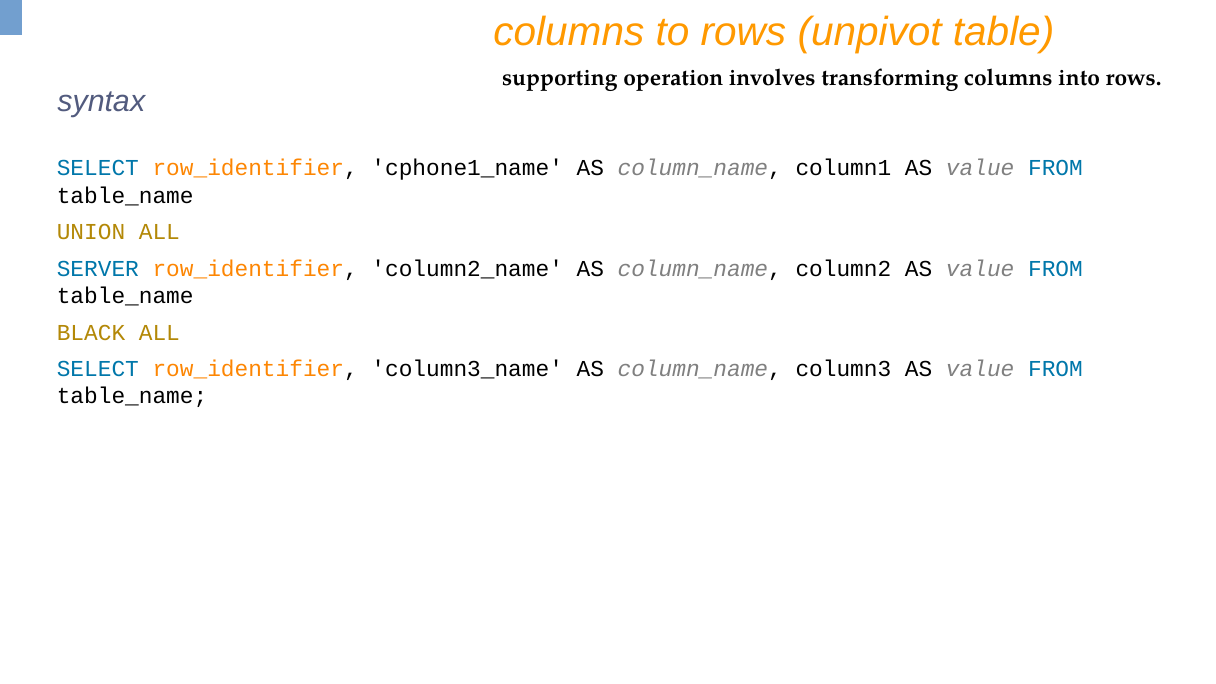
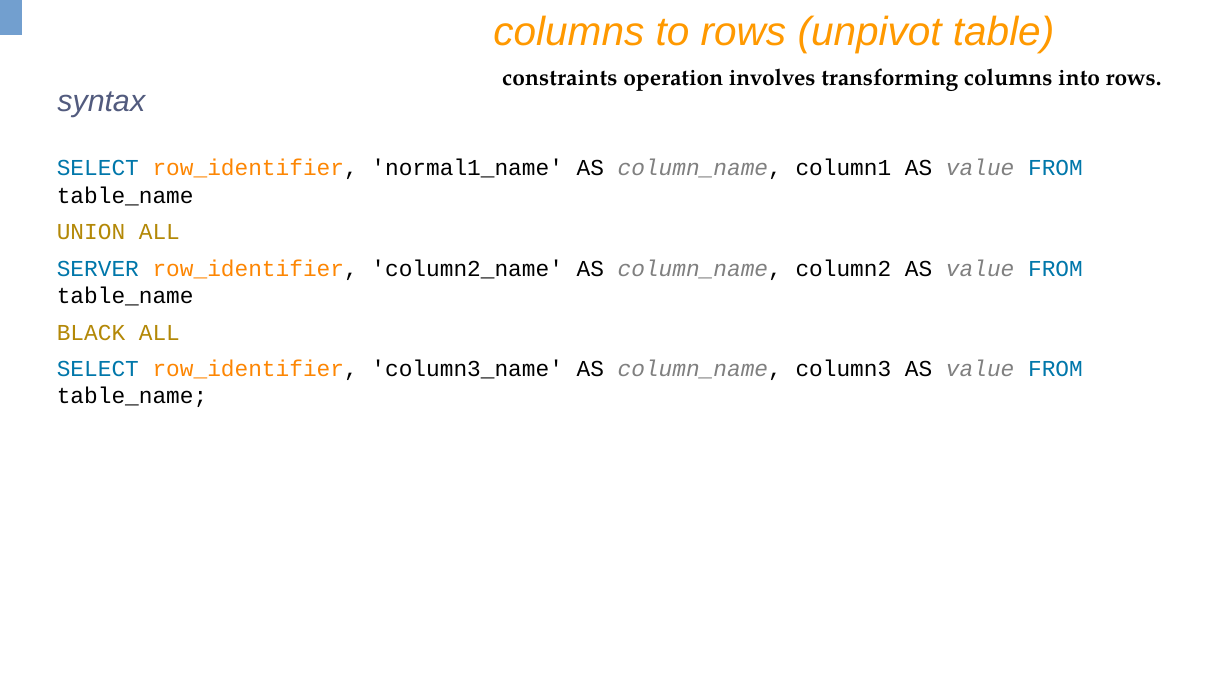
supporting: supporting -> constraints (560, 78)
cphone1_name: cphone1_name -> normal1_name (467, 168)
